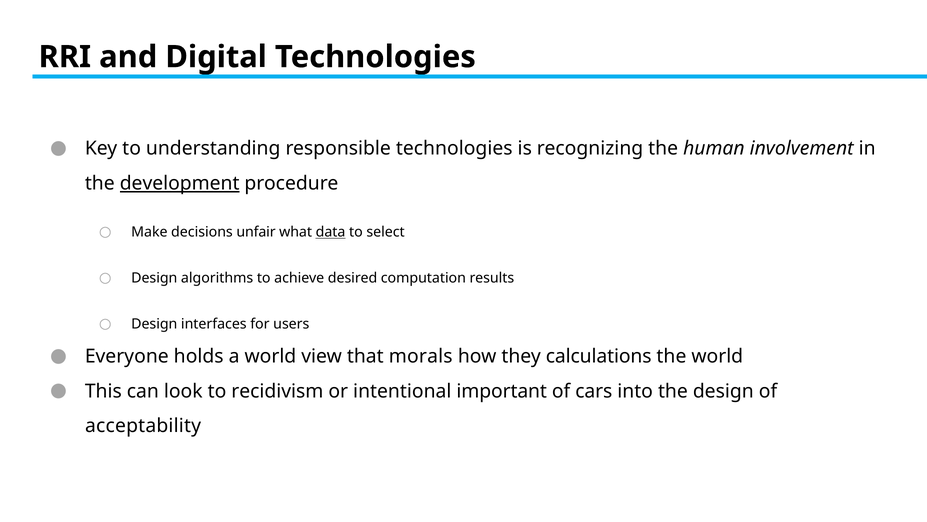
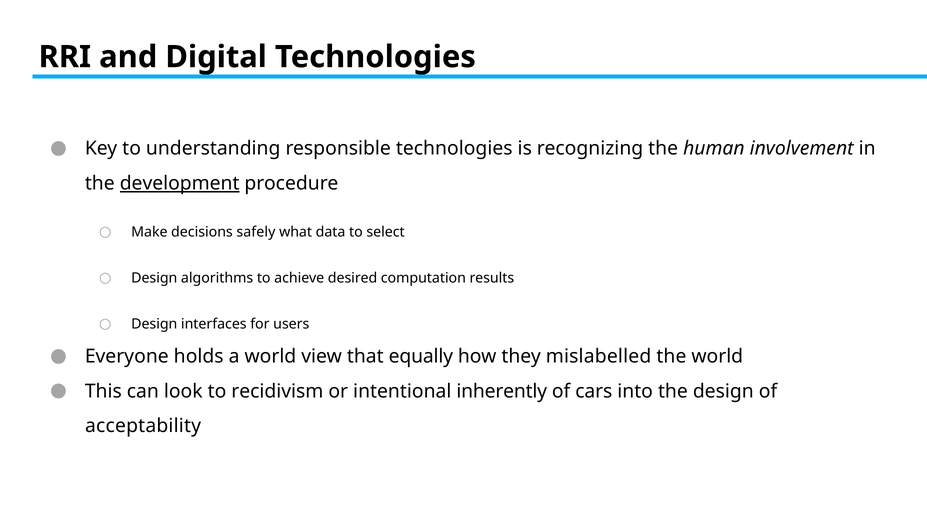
unfair: unfair -> safely (256, 232)
data underline: present -> none (331, 232)
morals: morals -> equally (421, 356)
calculations: calculations -> mislabelled (599, 356)
important: important -> inherently (502, 391)
